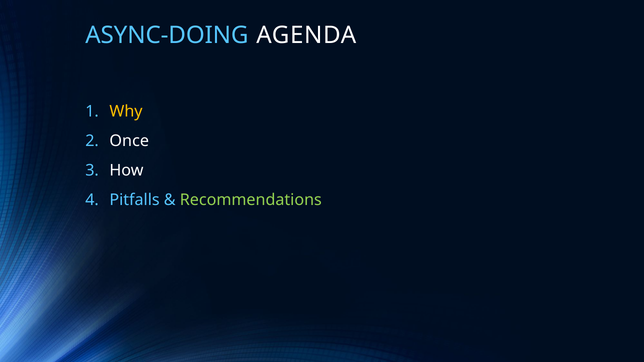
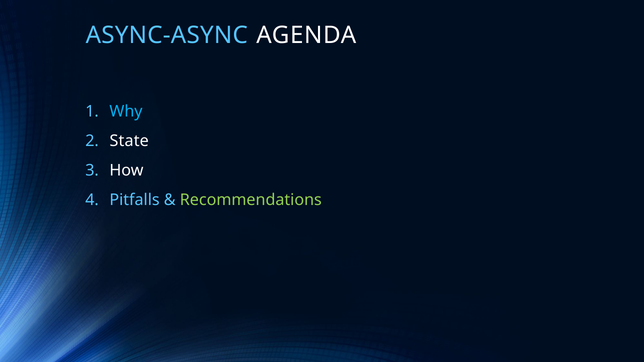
ASYNC-DOING: ASYNC-DOING -> ASYNC-ASYNC (167, 35)
Why colour: yellow -> light blue (126, 112)
Once: Once -> State (129, 141)
